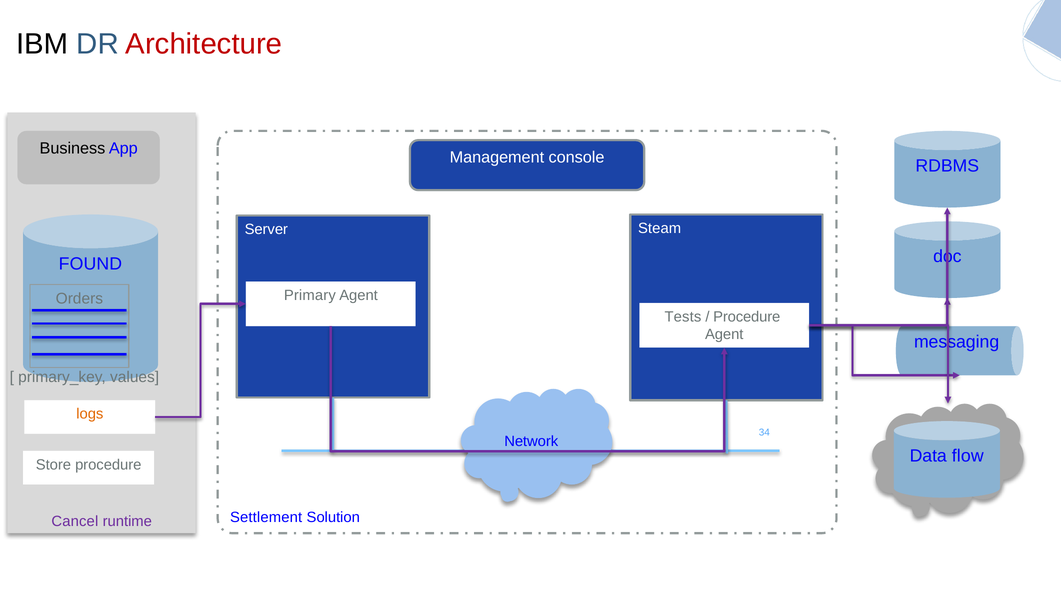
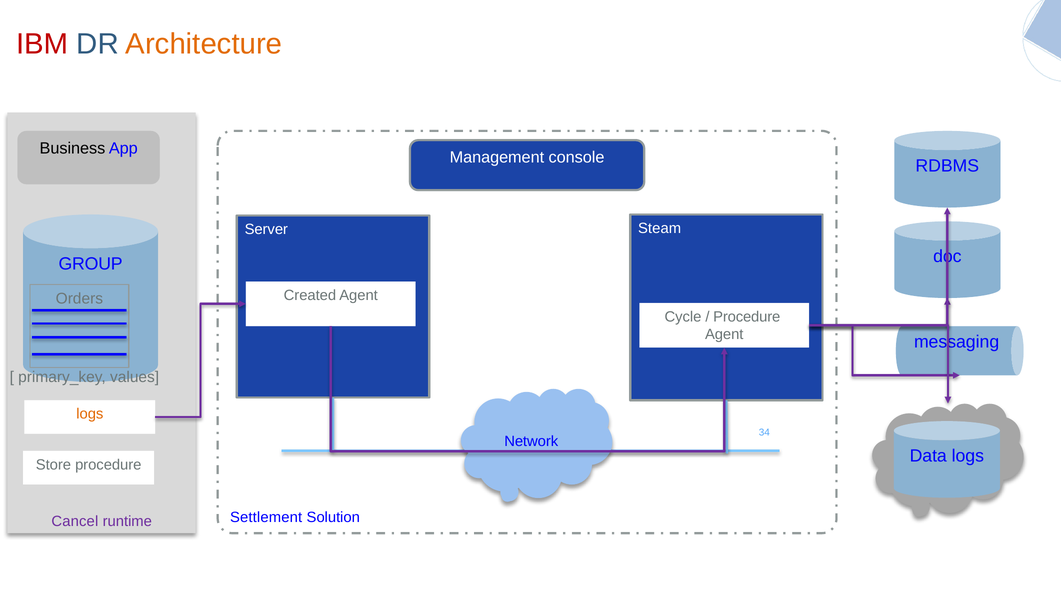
IBM colour: black -> red (42, 44)
Architecture colour: red -> orange (204, 44)
FOUND: FOUND -> GROUP (91, 264)
Primary: Primary -> Created (310, 295)
Tests: Tests -> Cycle (683, 317)
Data flow: flow -> logs (968, 456)
